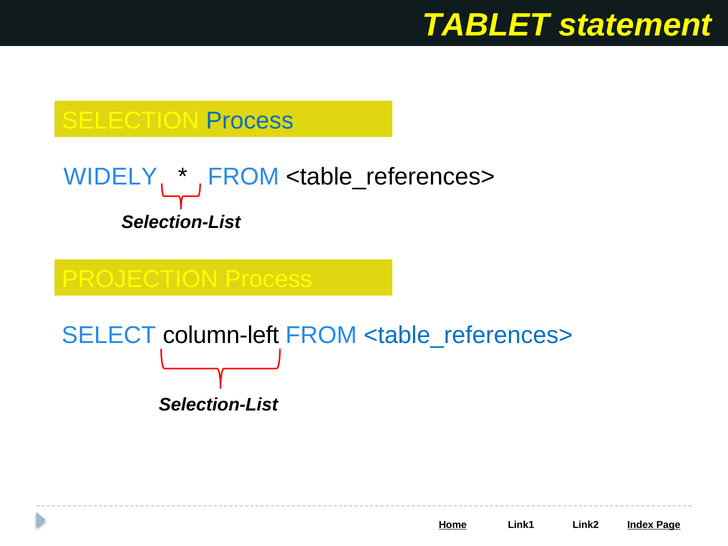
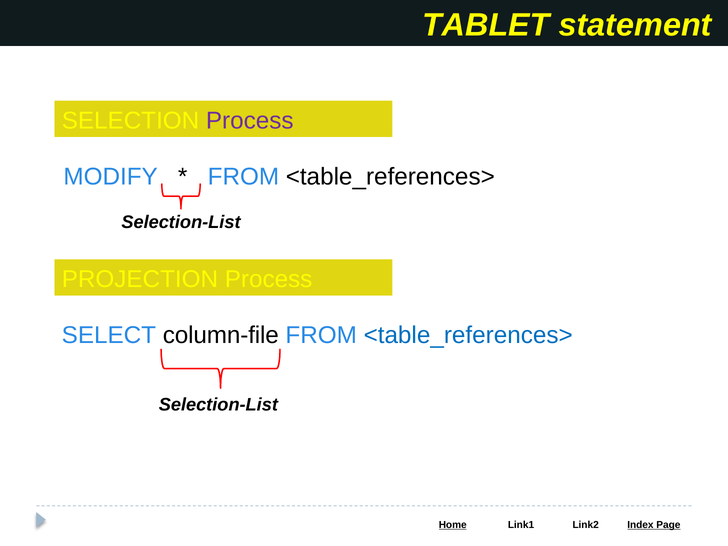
Process colour: blue -> purple (250, 121)
WIDELY: WIDELY -> MODIFY (111, 177)
column-left: column-left -> column-file (221, 335)
